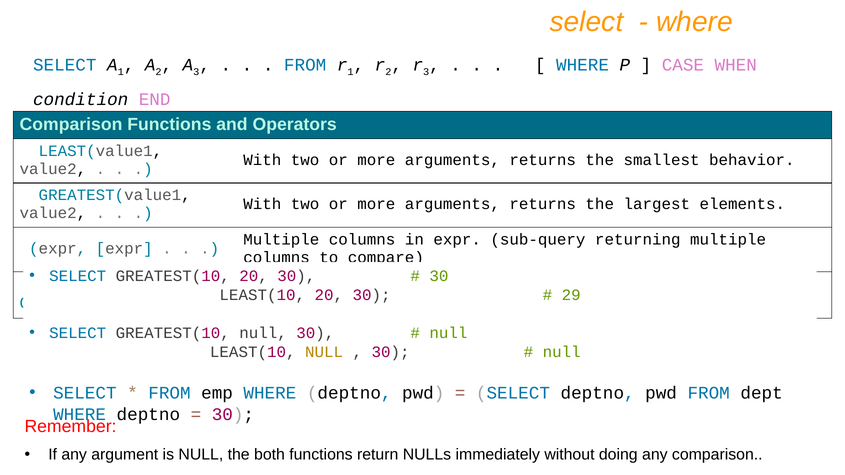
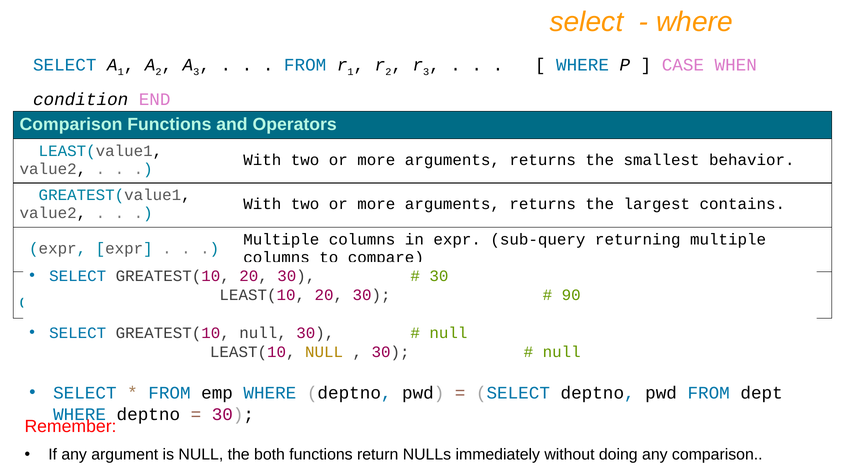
elements: elements -> contains (742, 204)
29: 29 -> 90 (571, 295)
